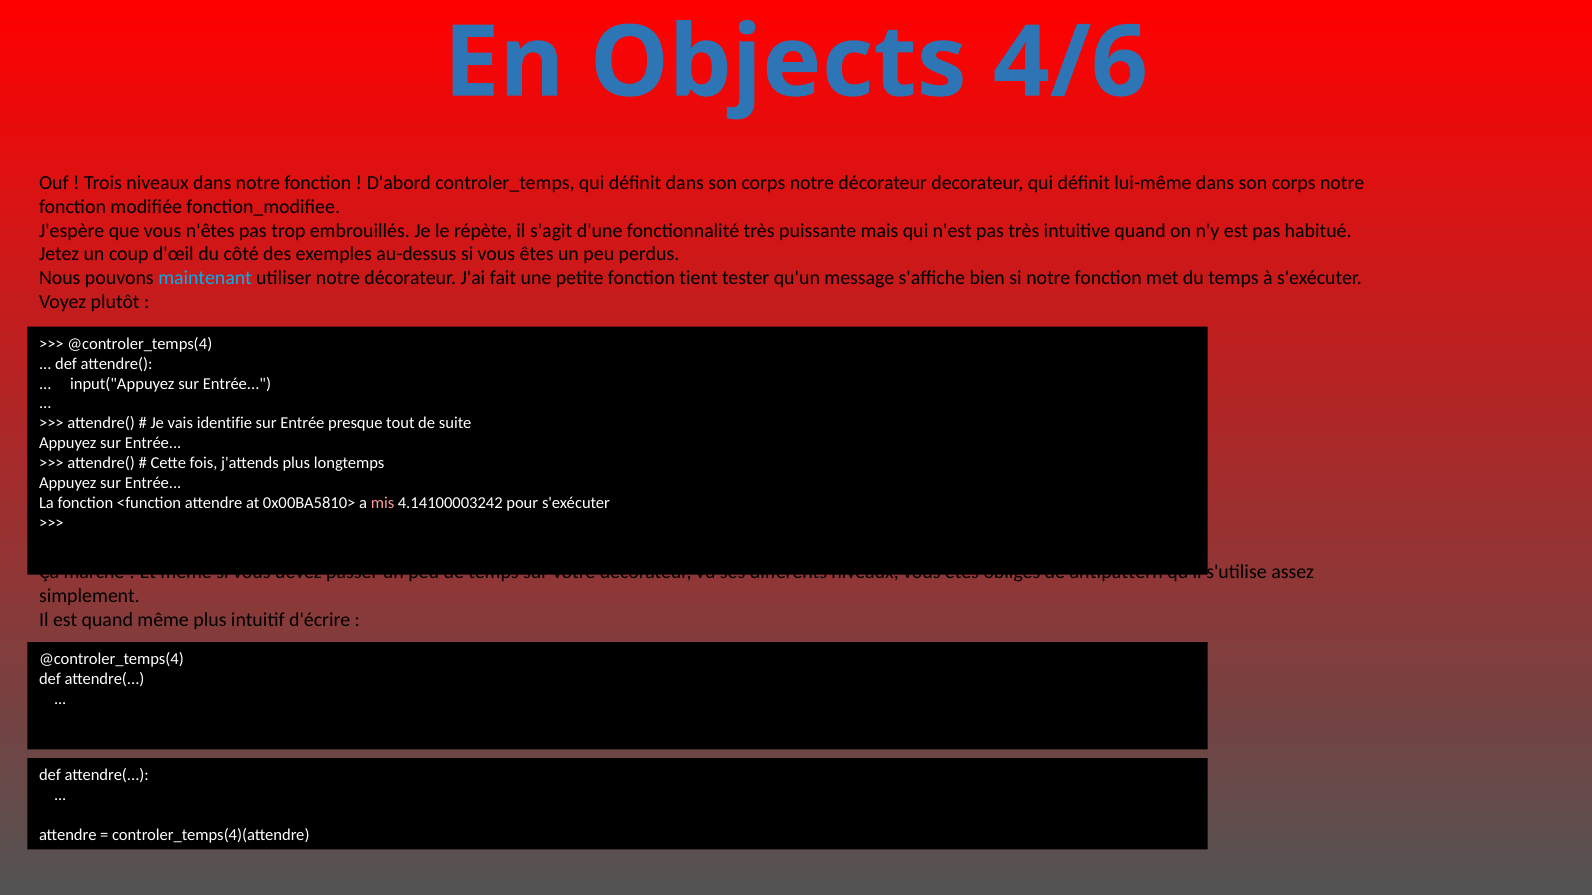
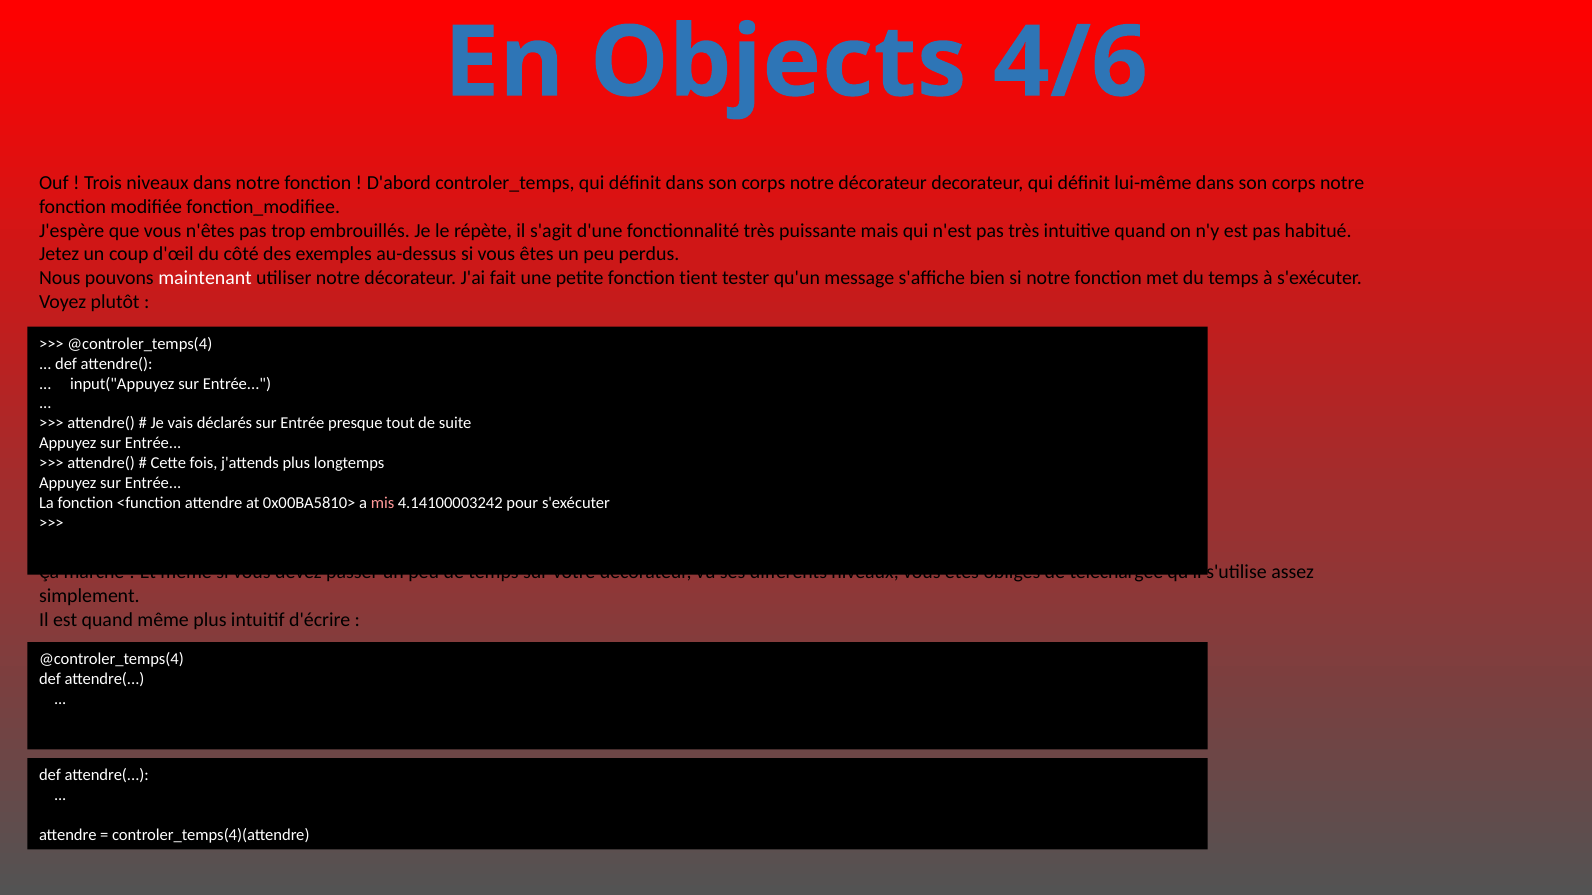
maintenant colour: light blue -> white (205, 278)
identifie: identifie -> déclarés (224, 424)
antipattern: antipattern -> téléchargée (1116, 572)
